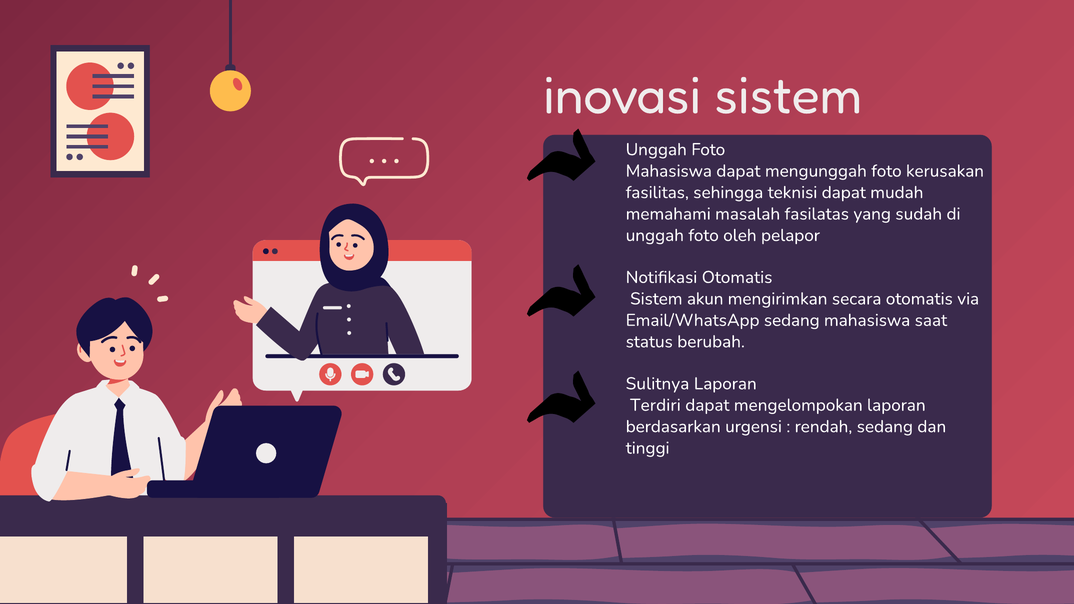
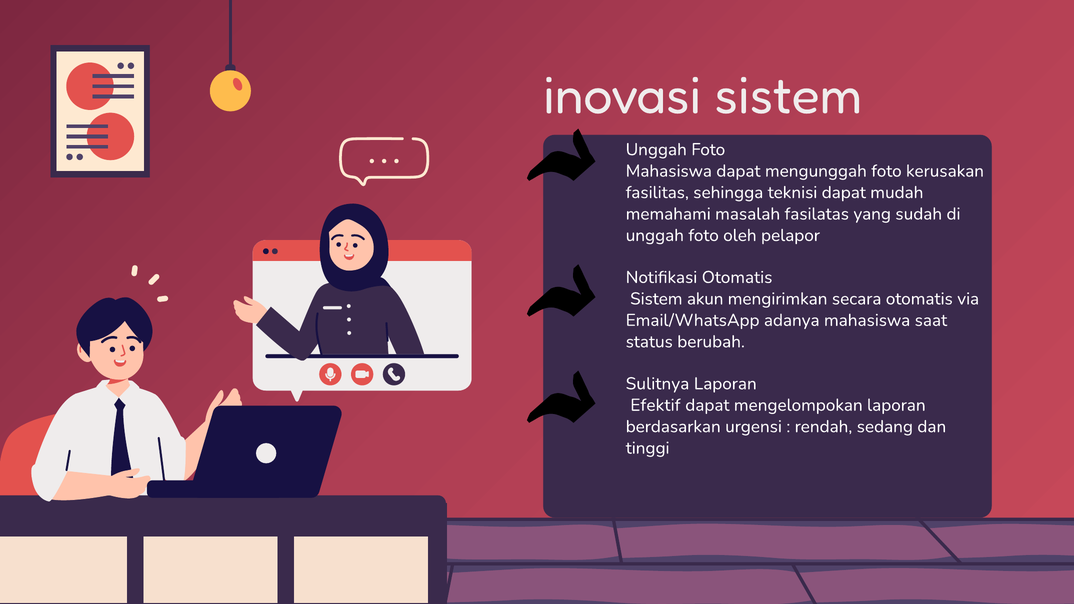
Email/WhatsApp sedang: sedang -> adanya (792, 320)
Terdiri: Terdiri -> Efektif (655, 405)
